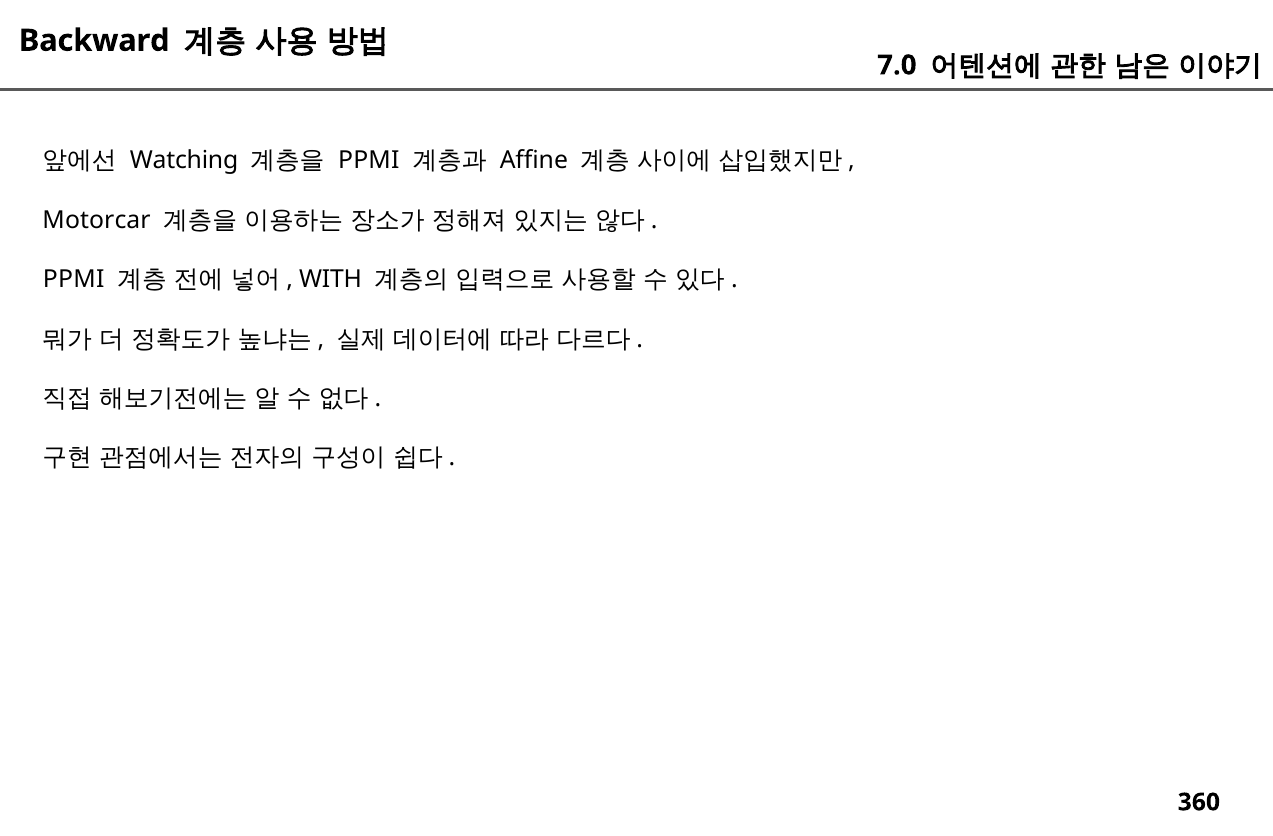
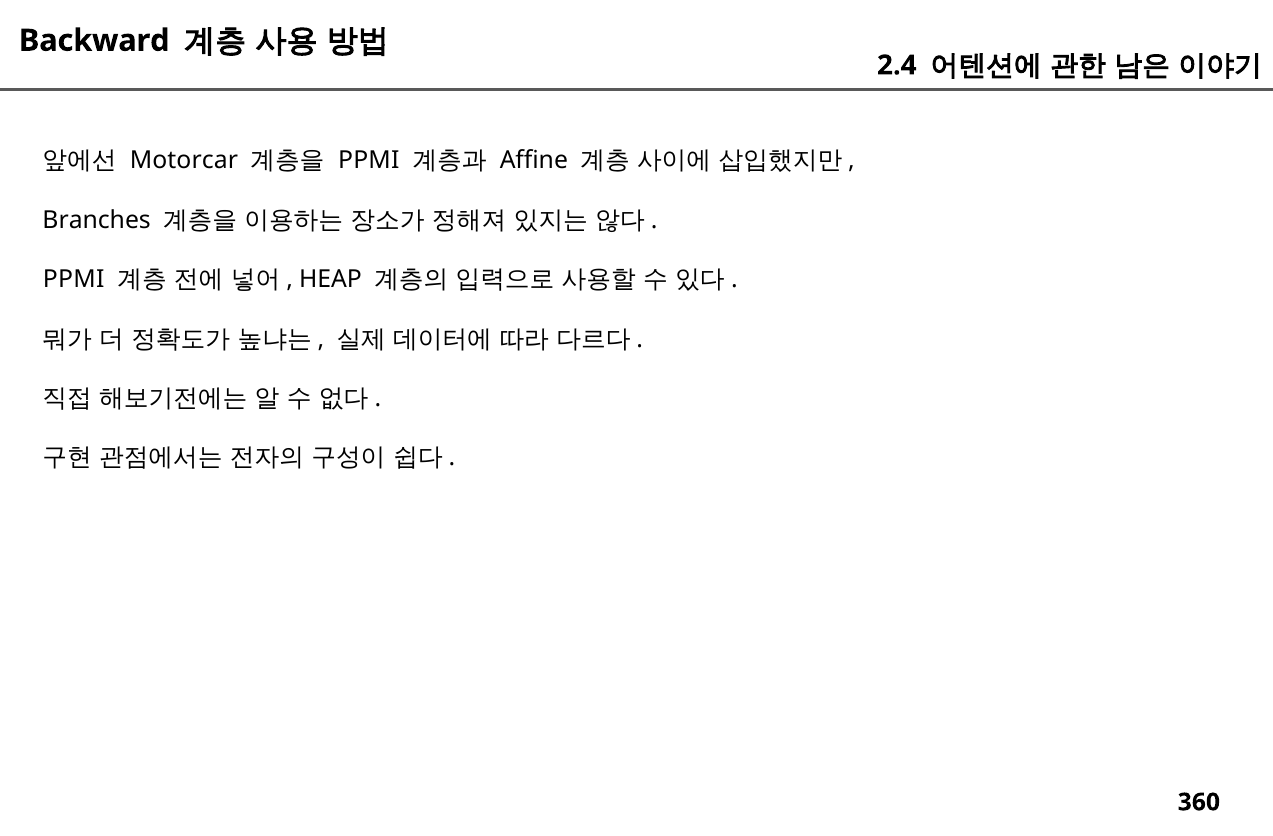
7.0: 7.0 -> 2.4 (897, 65)
Watching: Watching -> Motorcar (184, 161)
Motorcar: Motorcar -> Branches (97, 220)
WITH: WITH -> HEAP (331, 280)
